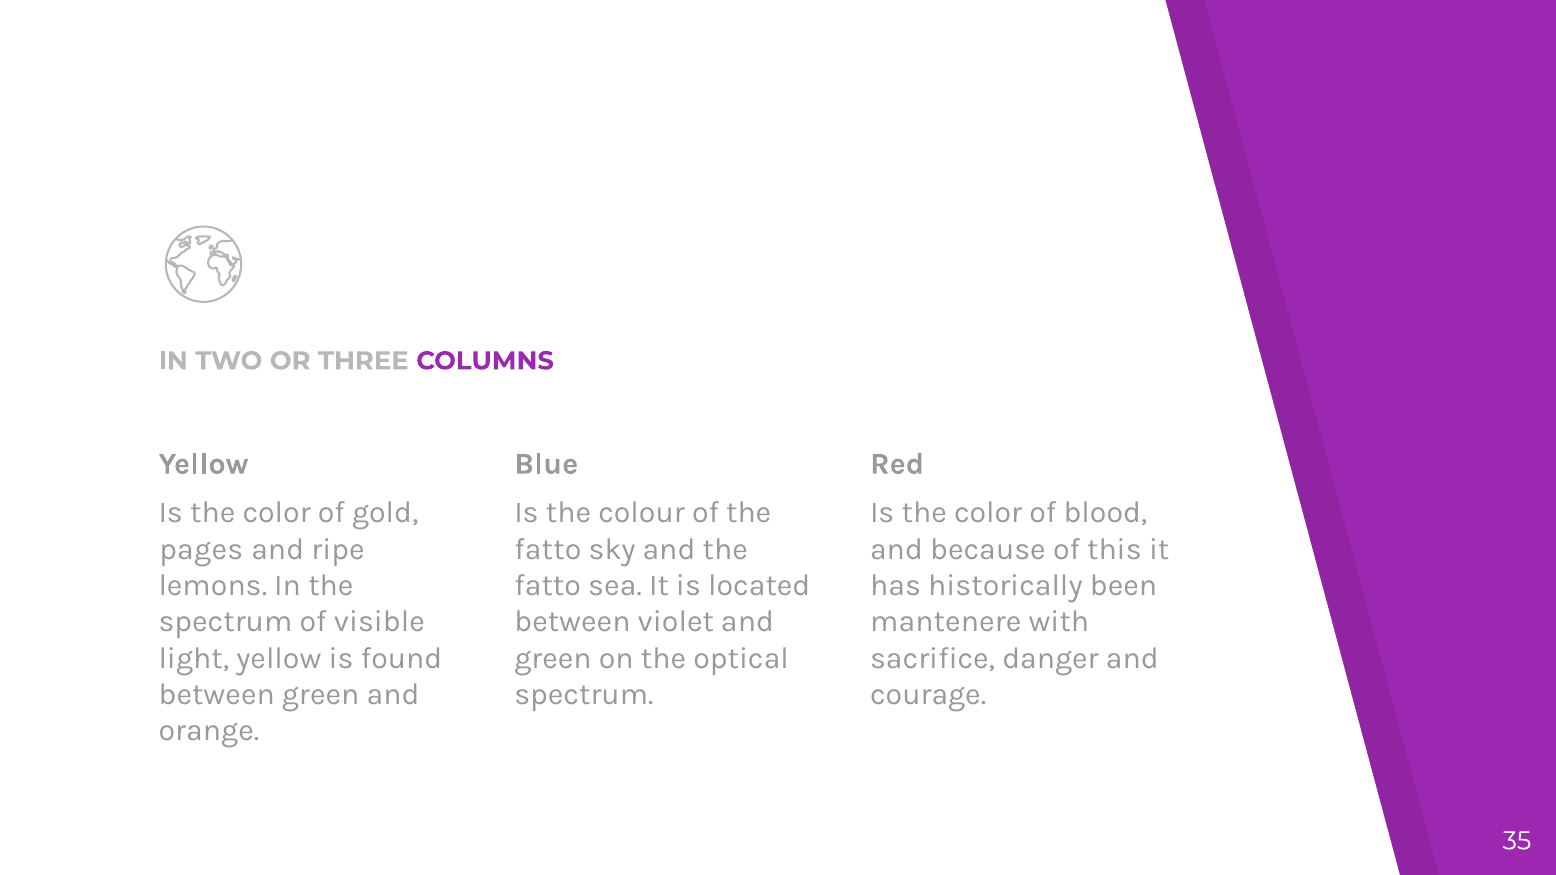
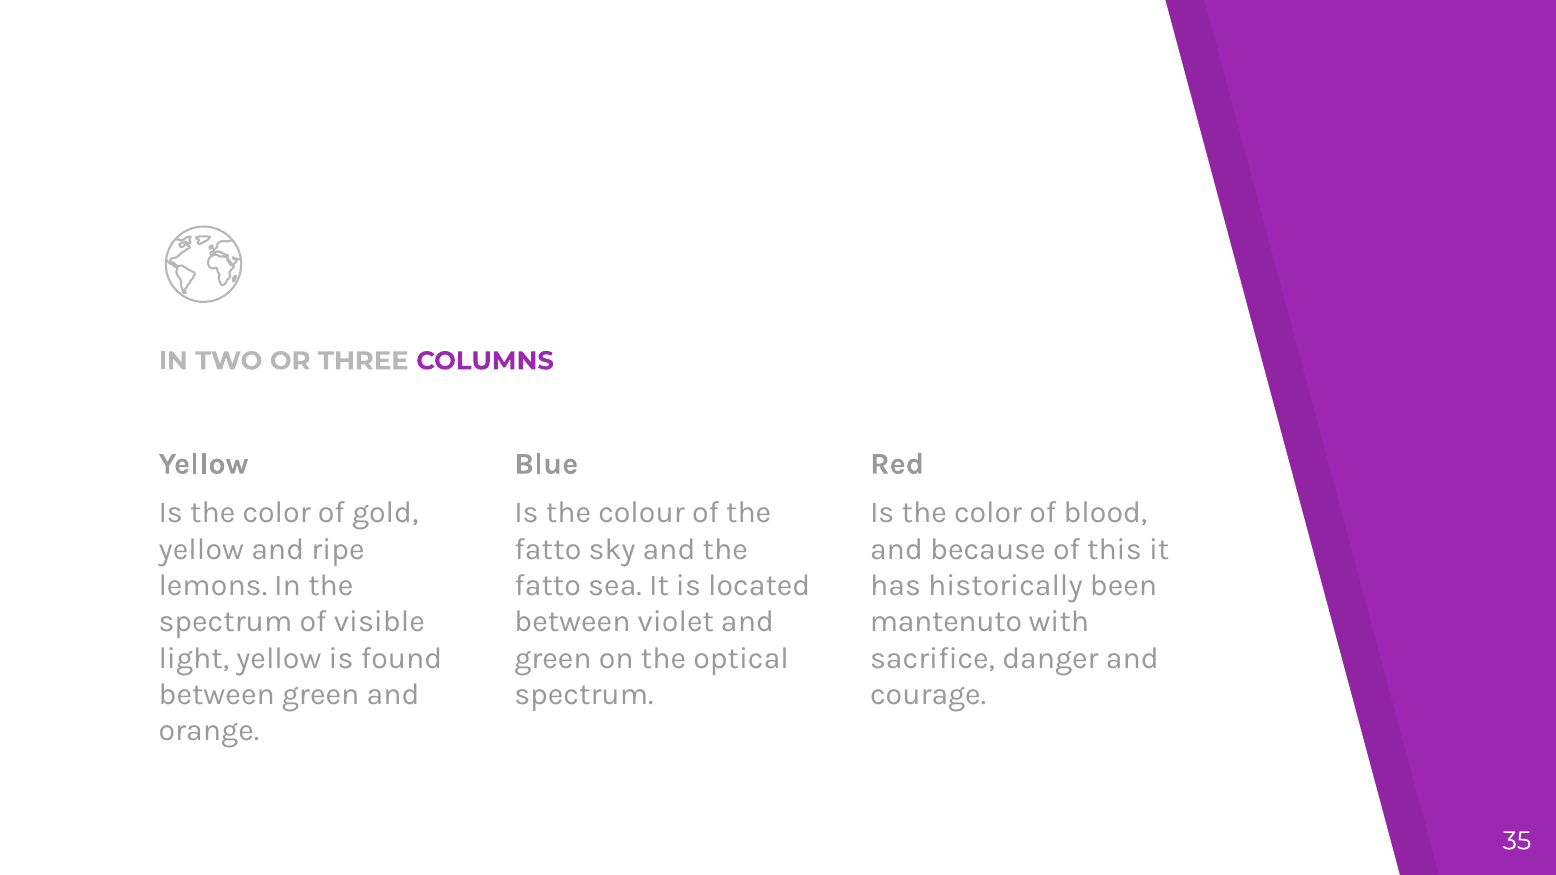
pages: pages -> yellow (201, 549)
mantenere: mantenere -> mantenuto (946, 622)
